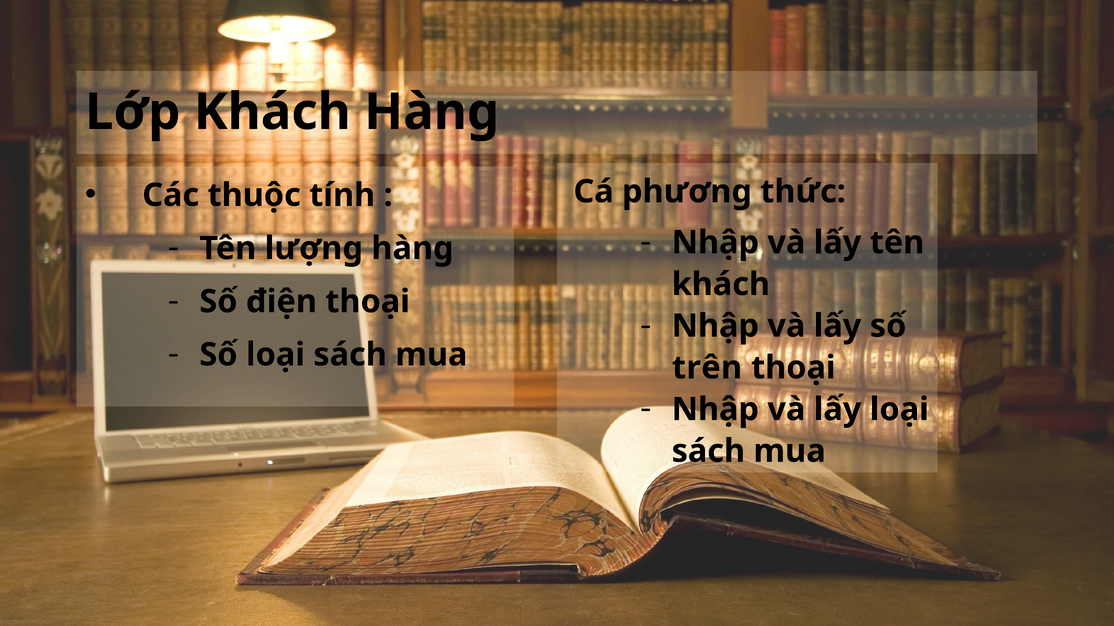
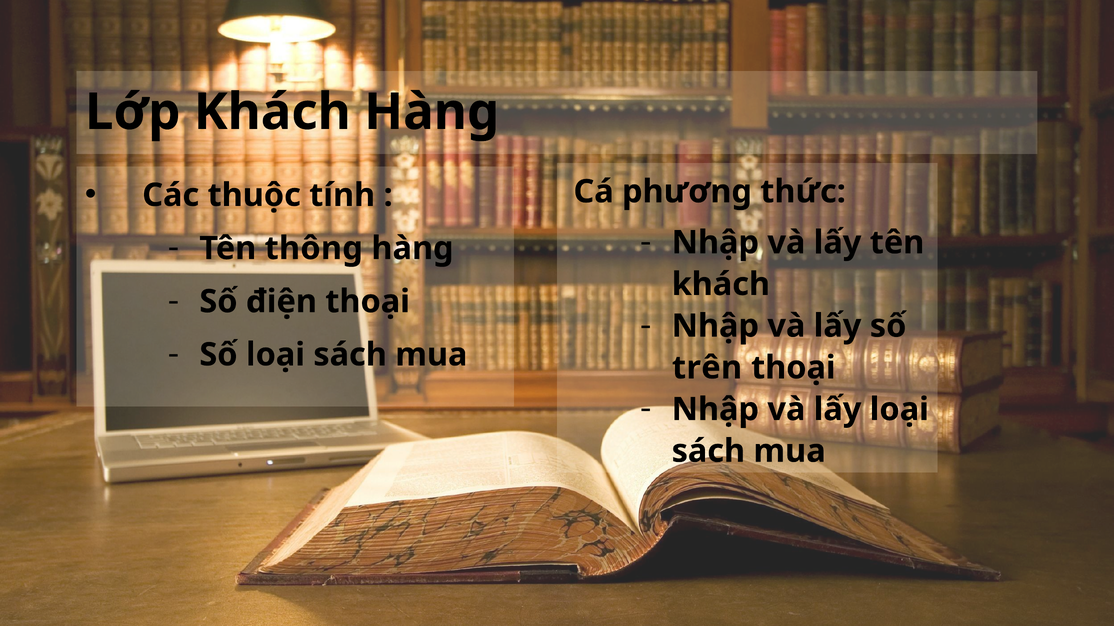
lượng: lượng -> thông (314, 249)
